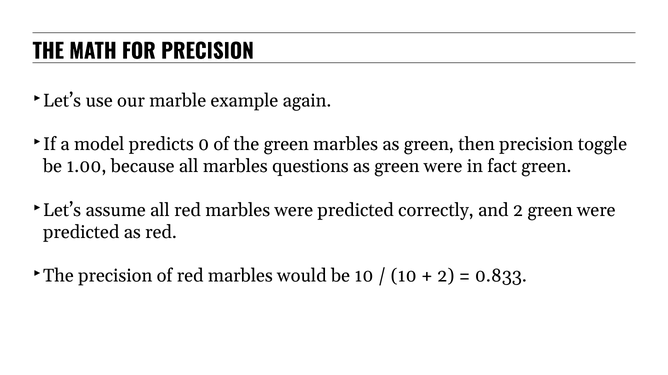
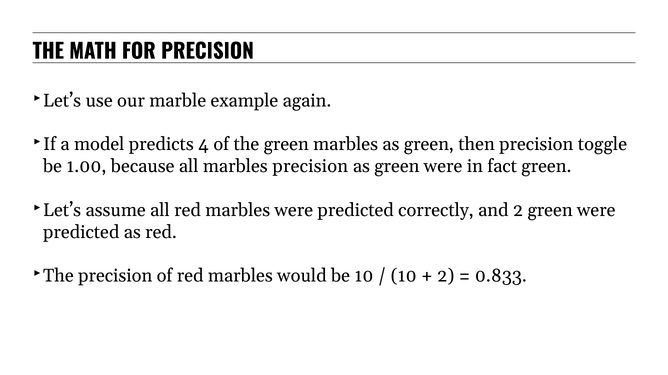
0: 0 -> 4 (203, 144)
marbles questions: questions -> precision (310, 166)
